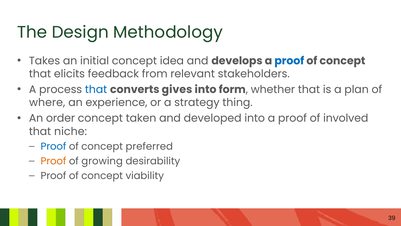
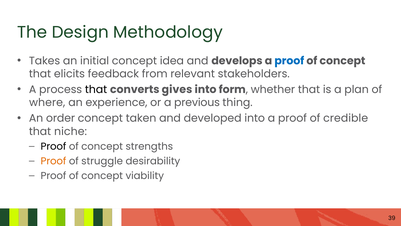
that colour: blue -> black (96, 89)
strategy: strategy -> previous (197, 102)
involved: involved -> credible (346, 118)
Proof colour: blue -> black (53, 146)
preferred: preferred -> strengths (149, 146)
growing: growing -> struggle (102, 161)
